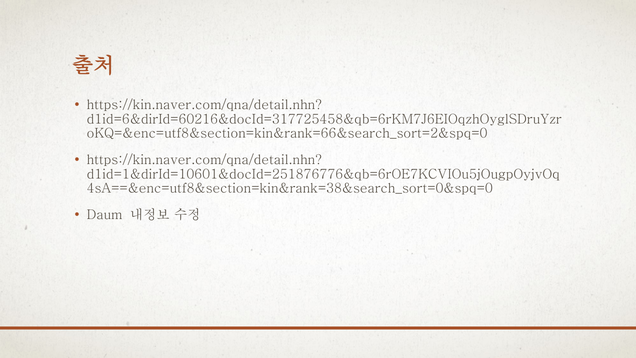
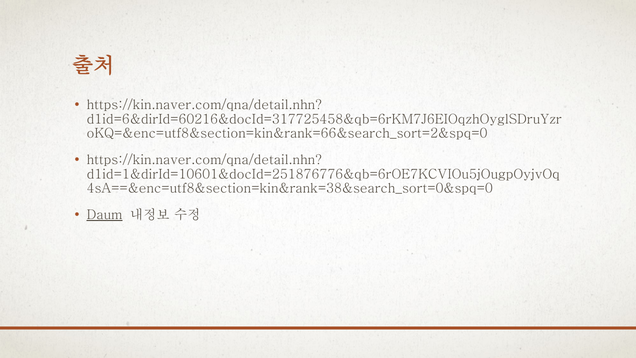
Daum underline: none -> present (104, 215)
